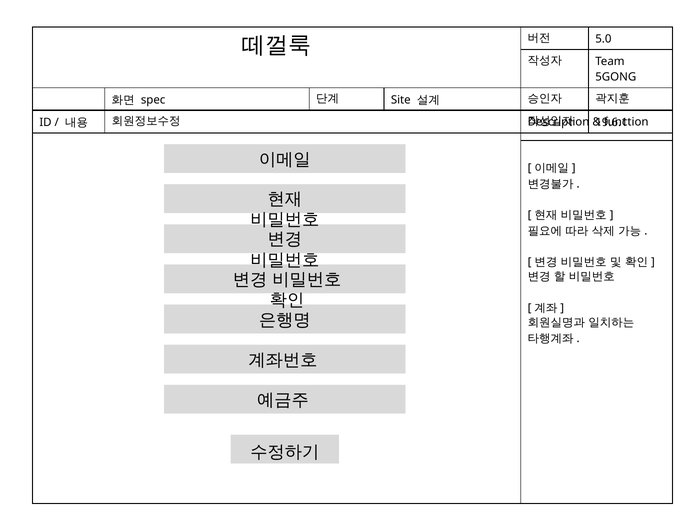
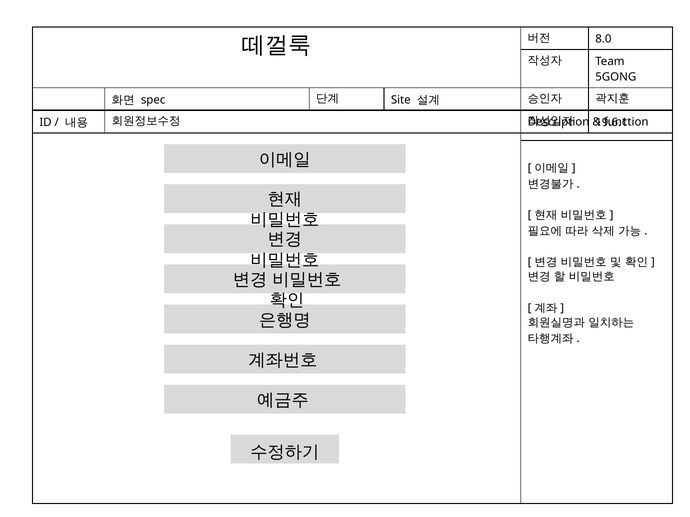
5.0: 5.0 -> 8.0 (603, 39)
